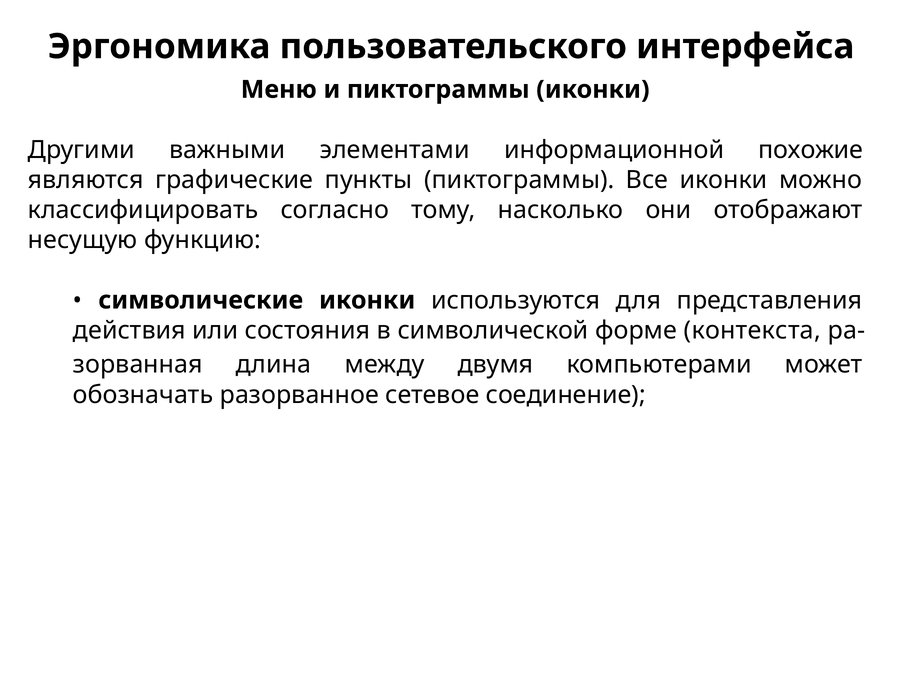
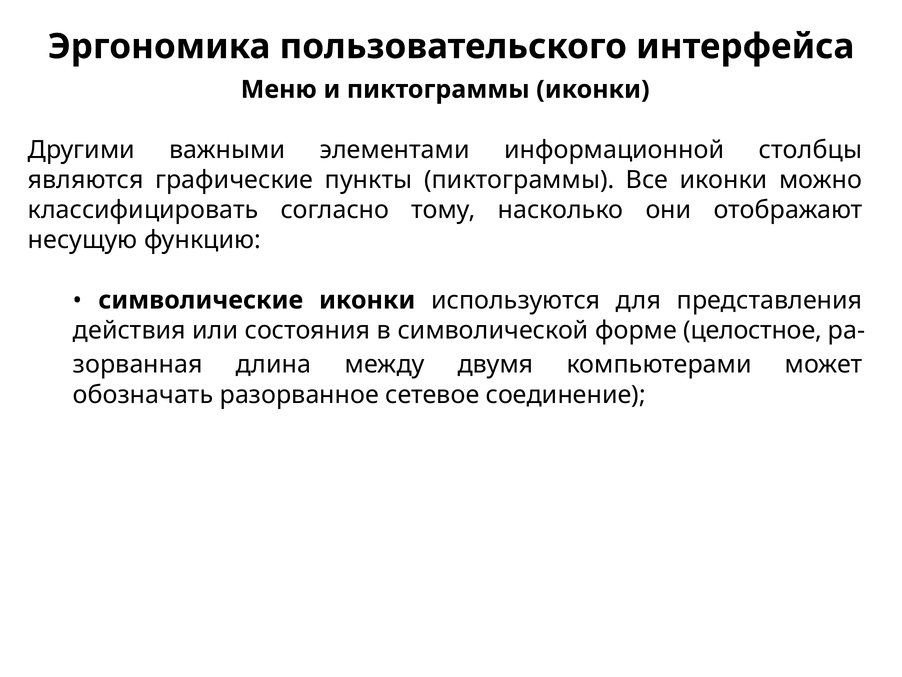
похожие: похожие -> столбцы (811, 150)
контекста: контекста -> целостное (753, 330)
